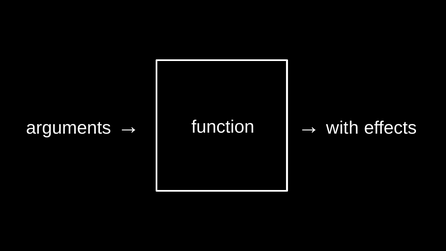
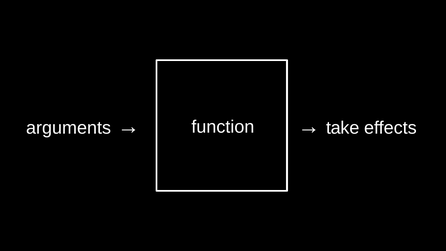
with: with -> take (343, 128)
